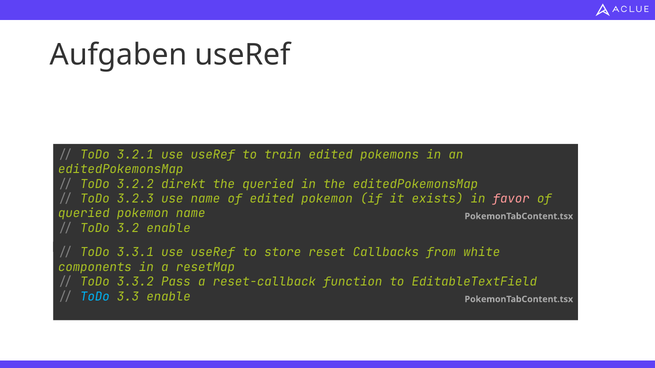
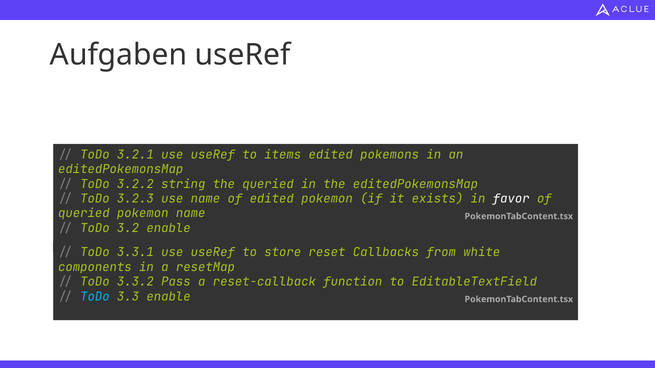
train: train -> items (283, 155)
direkt: direkt -> string (183, 184)
favor colour: pink -> white (511, 199)
